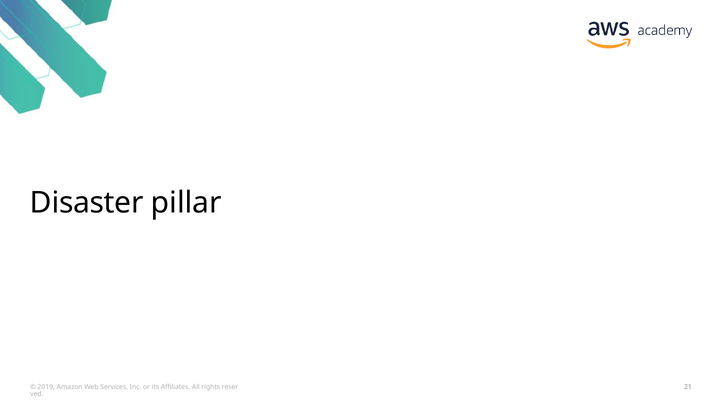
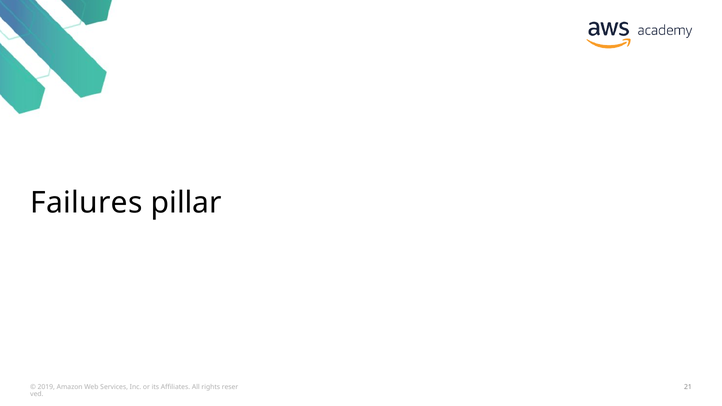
Disaster: Disaster -> Failures (86, 203)
